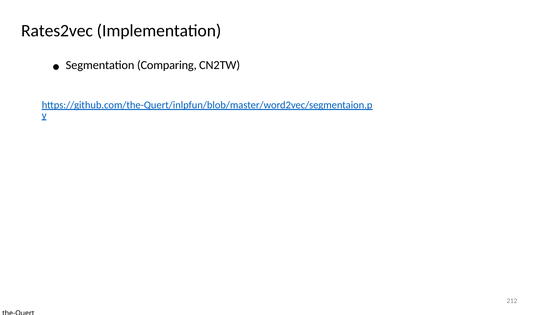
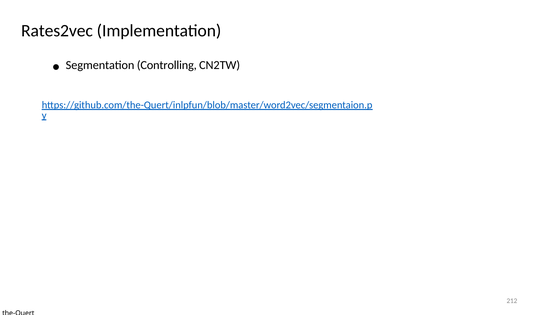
Comparing: Comparing -> Controlling (167, 65)
